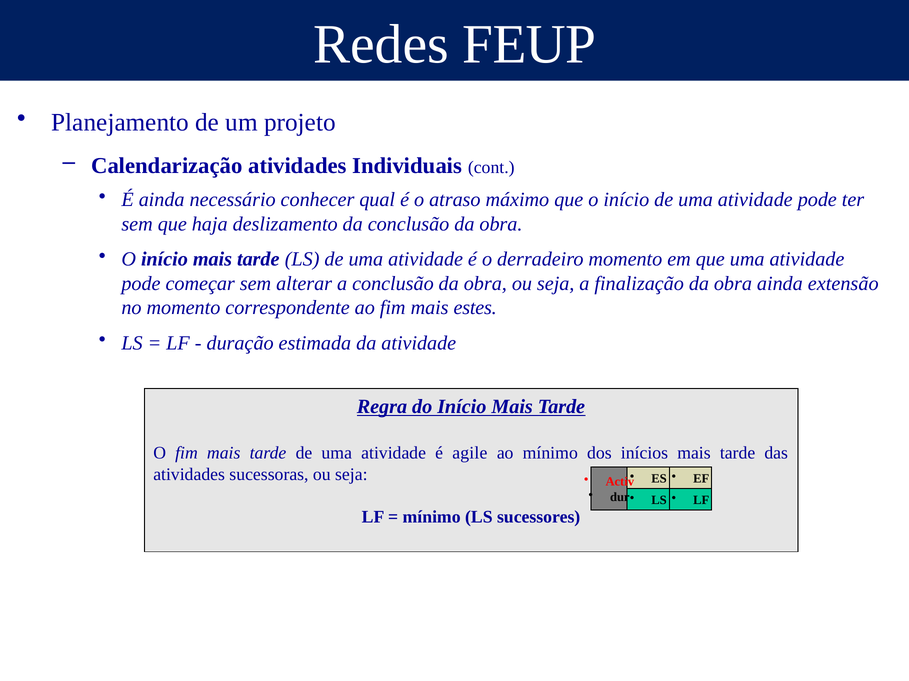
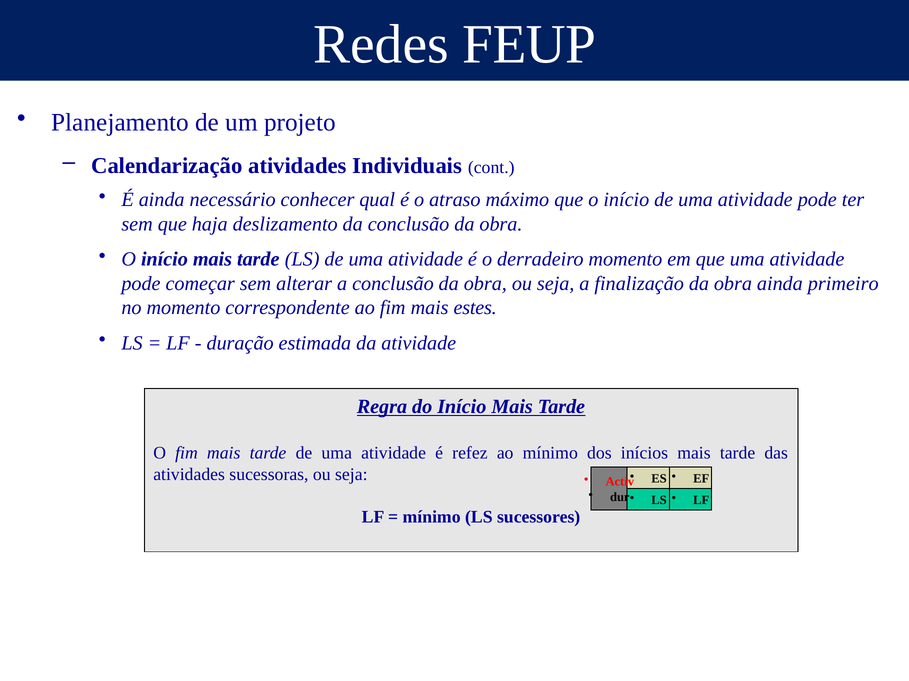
extensão: extensão -> primeiro (843, 284)
agile: agile -> refez (470, 454)
